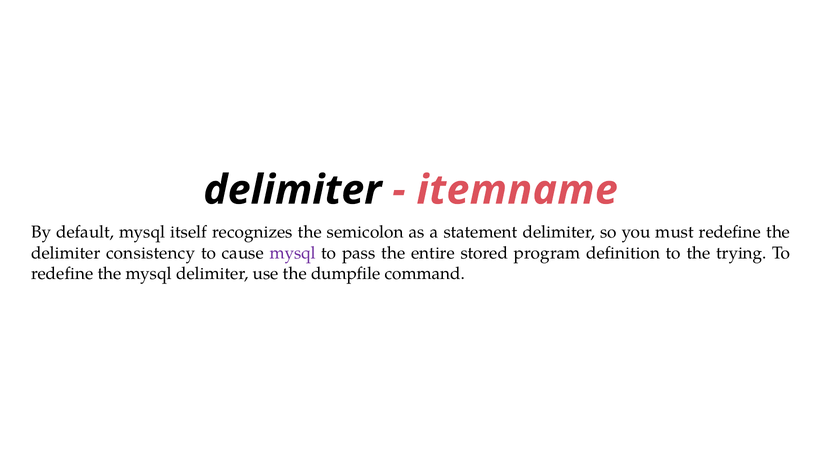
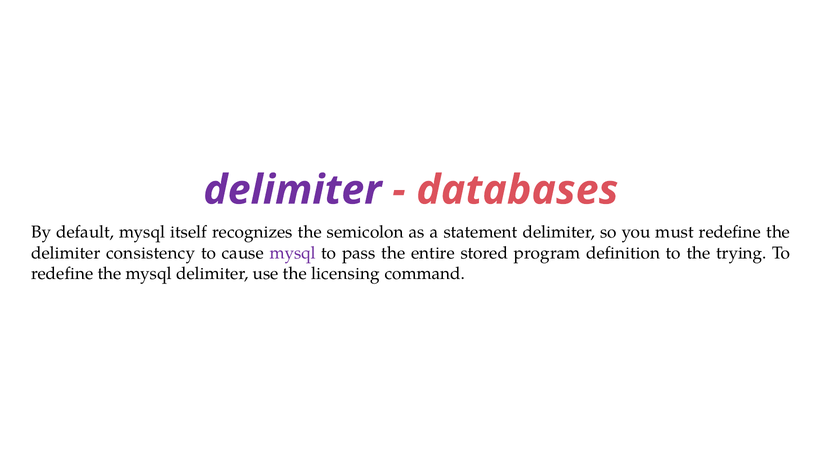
delimiter colour: black -> purple (292, 190)
itemname: itemname -> databases (517, 190)
dumpfile: dumpfile -> licensing (346, 273)
